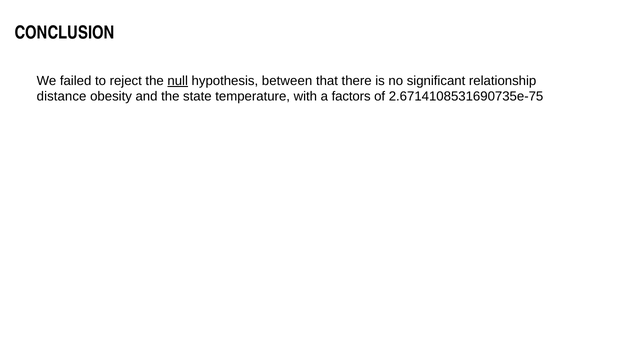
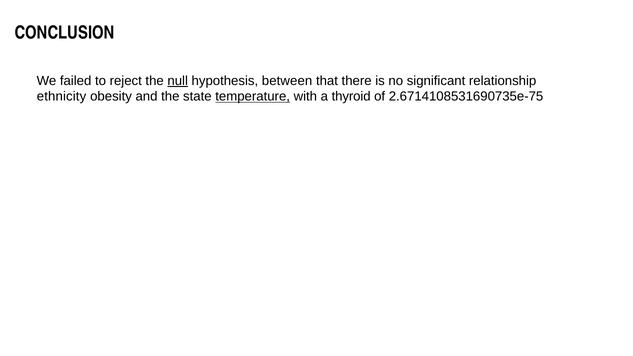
distance: distance -> ethnicity (62, 97)
temperature underline: none -> present (253, 97)
factors: factors -> thyroid (351, 97)
